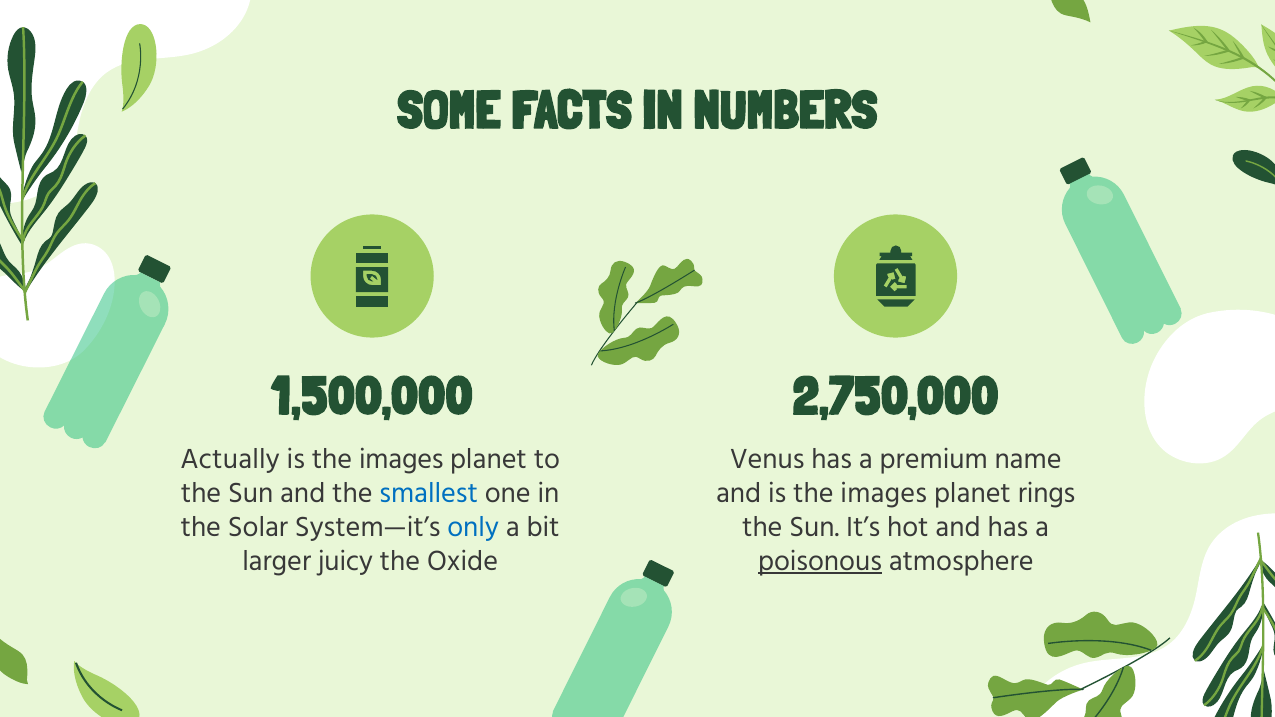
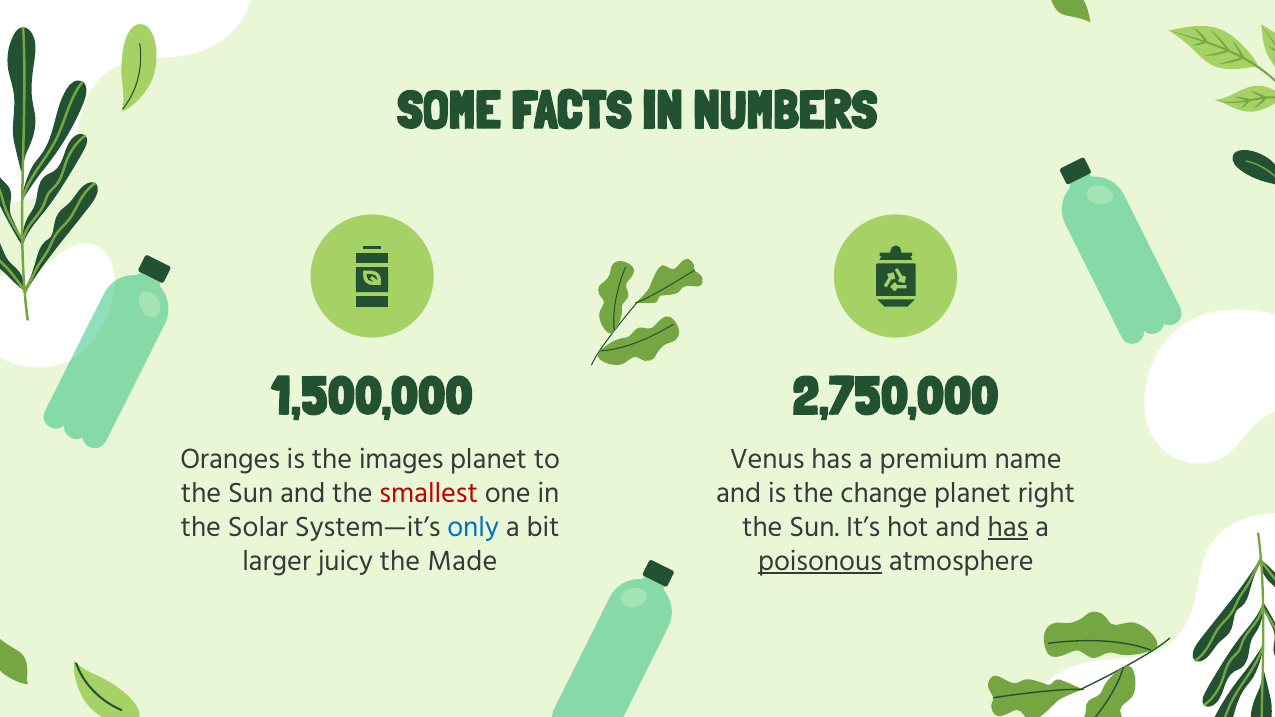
Actually: Actually -> Oranges (230, 459)
smallest colour: blue -> red (429, 493)
and is the images: images -> change (884, 493)
rings: rings -> right (1046, 493)
has underline: none -> present (1008, 527)
Oxide: Oxide -> Made (462, 561)
